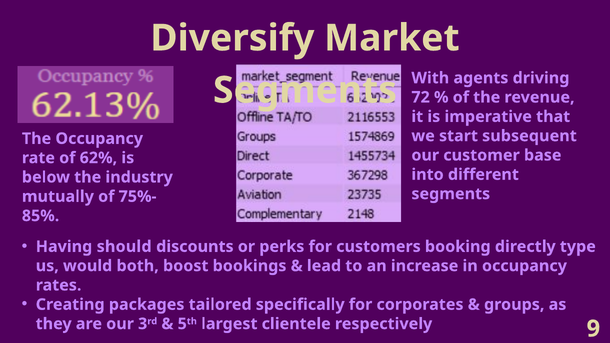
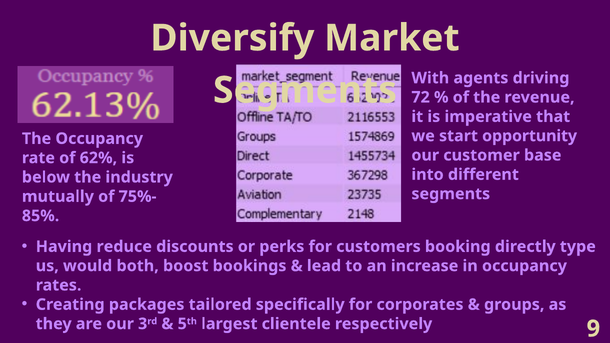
subsequent: subsequent -> opportunity (530, 136)
should: should -> reduce (124, 247)
